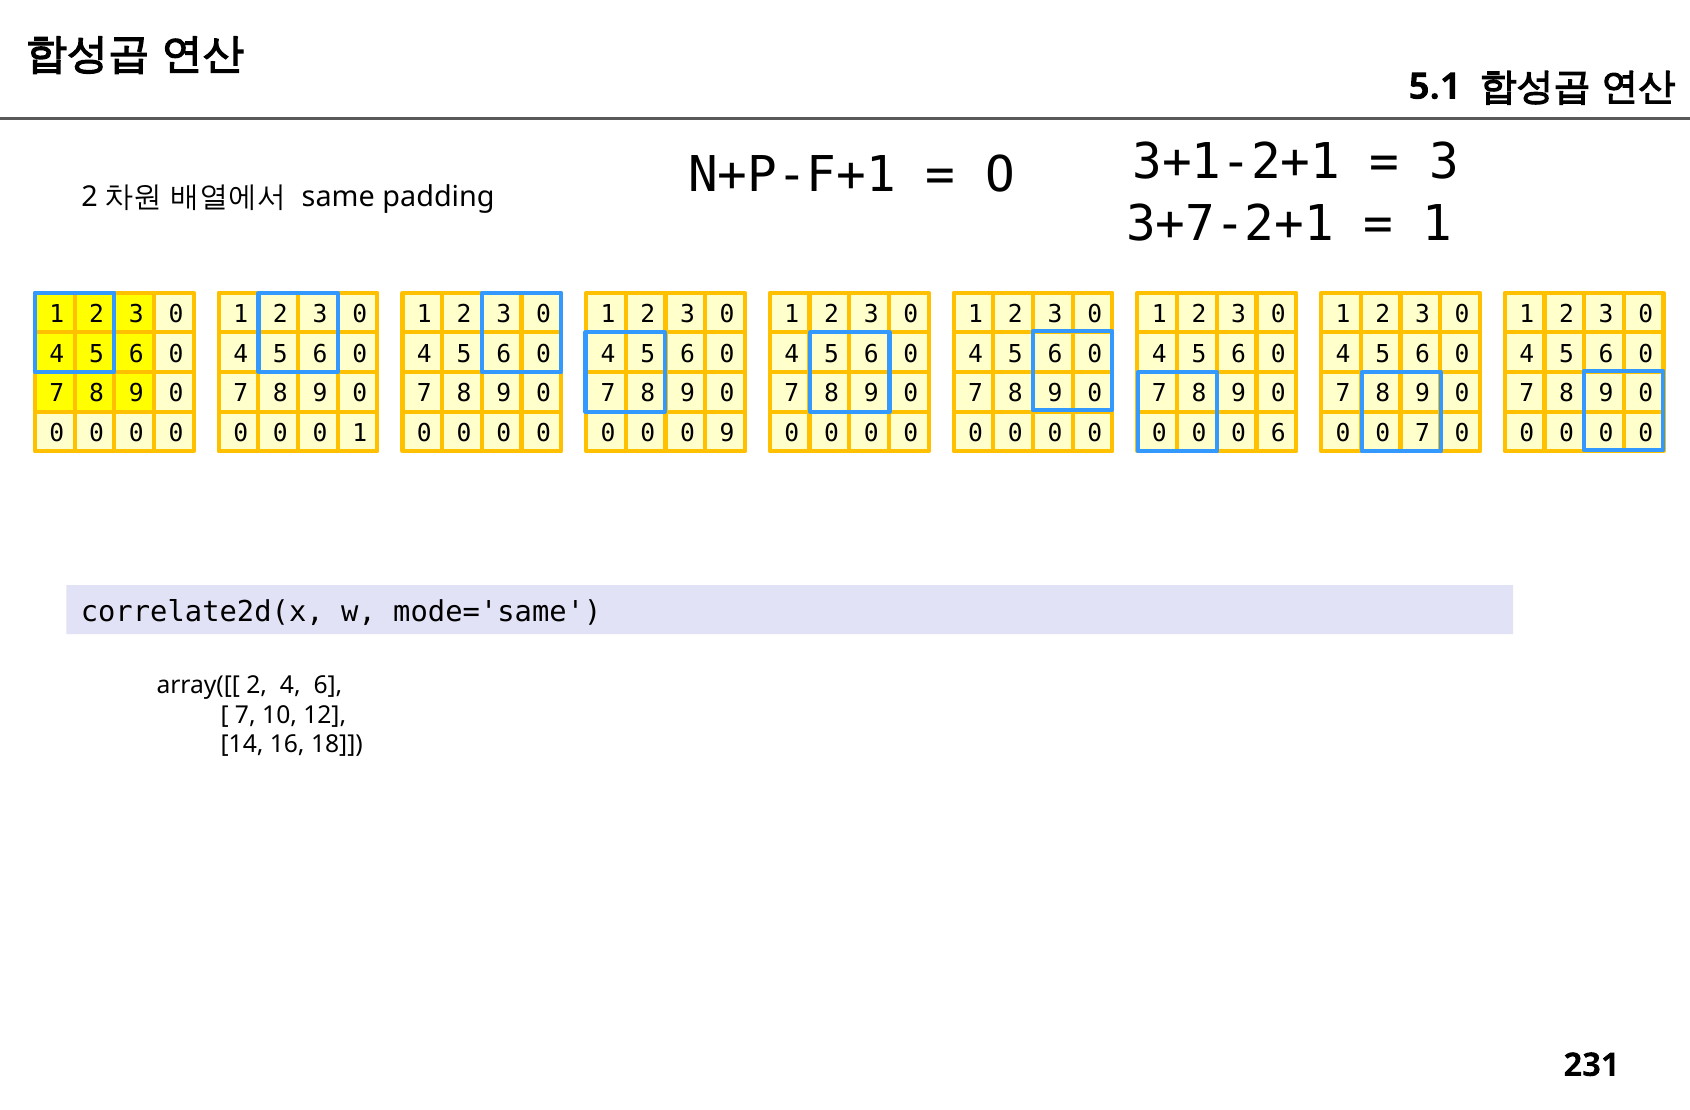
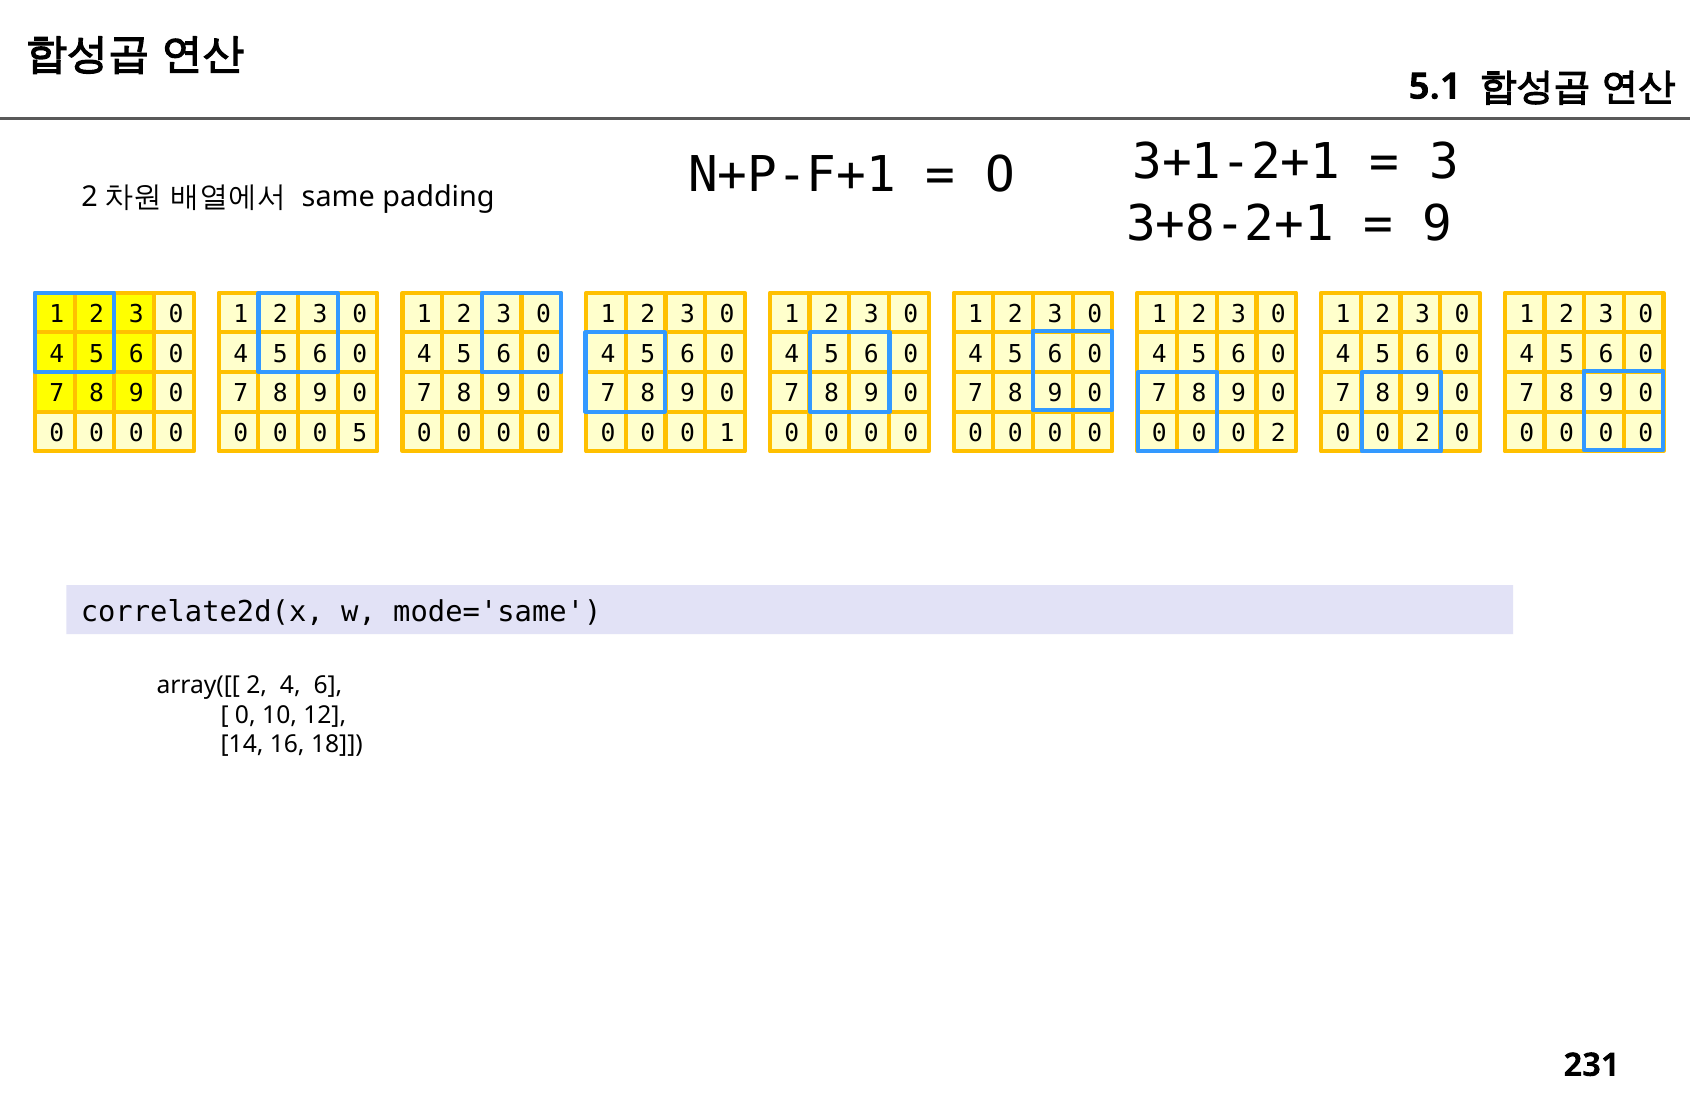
3+7-2+1: 3+7-2+1 -> 3+8-2+1 (1230, 224)
1: 1 -> 9 (1438, 224)
1: 1 -> 5 (360, 433)
9: 9 -> 1 (727, 433)
6: 6 -> 2 (1278, 433)
7: 7 -> 2 (1422, 433)
7: 7 -> 0 (245, 715)
